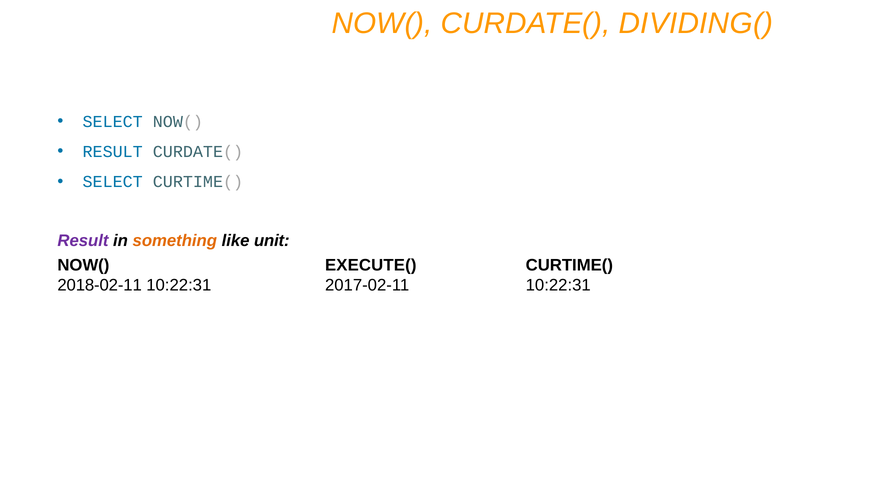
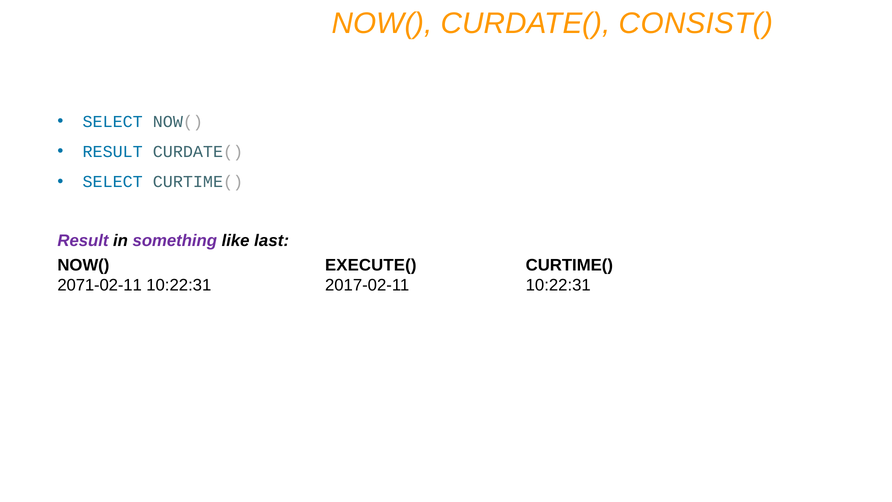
DIVIDING(: DIVIDING( -> CONSIST( (696, 23)
something colour: orange -> purple (175, 241)
unit: unit -> last (272, 241)
2018-02-11: 2018-02-11 -> 2071-02-11 (100, 285)
